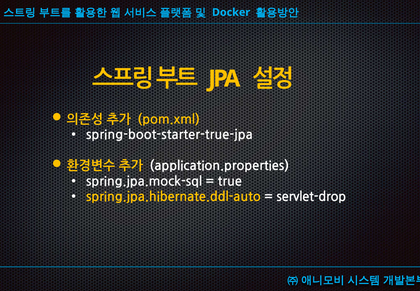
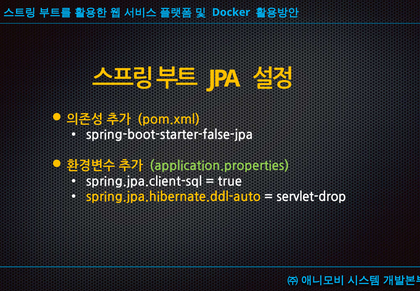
spring-boot-starter-true-jpa: spring-boot-starter-true-jpa -> spring-boot-starter-false-jpa (169, 135)
application.properties colour: white -> light green (219, 166)
spring.jpa.mock-sql: spring.jpa.mock-sql -> spring.jpa.client-sql (144, 181)
